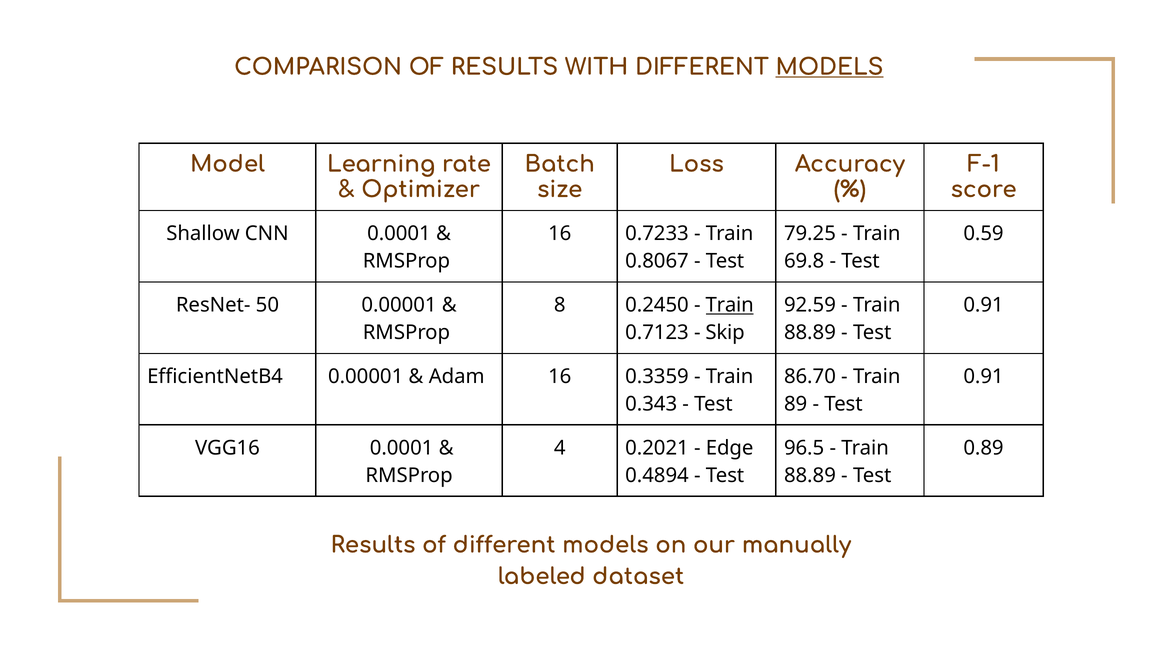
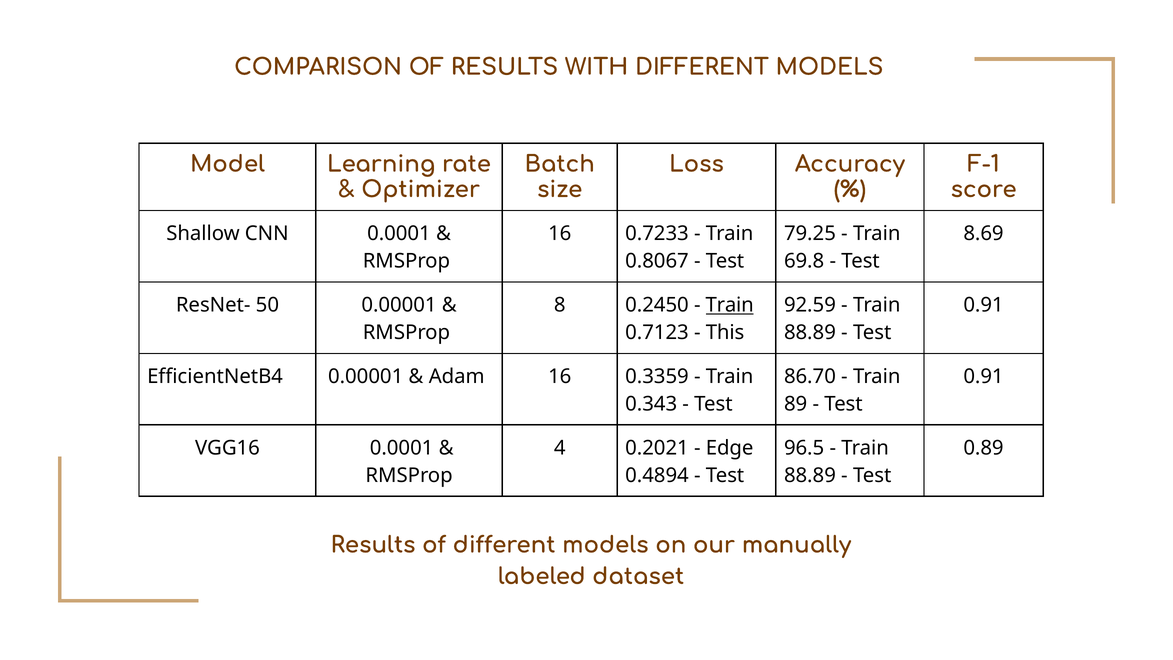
MODELS underline: present -> none (829, 67)
0.59: 0.59 -> 8.69 (984, 234)
Skip: Skip -> This (725, 333)
